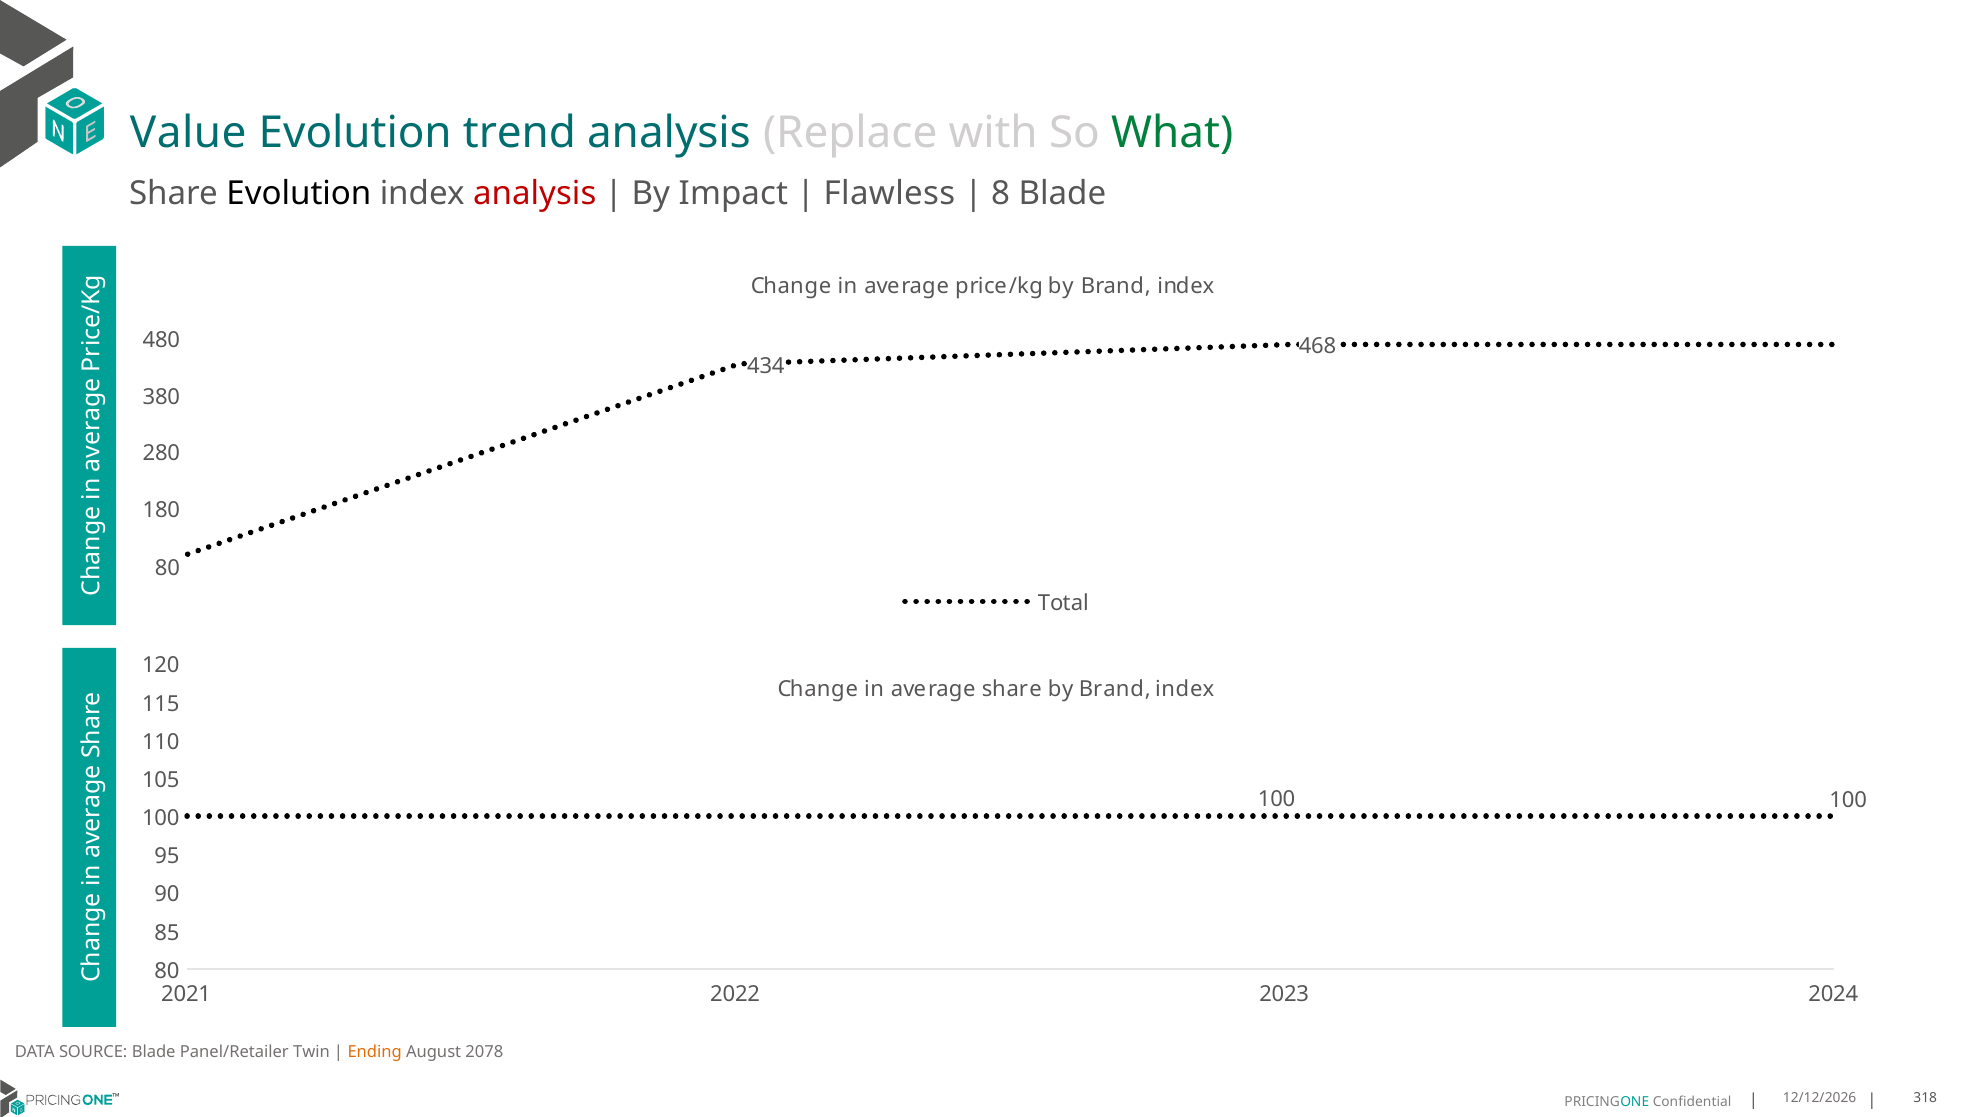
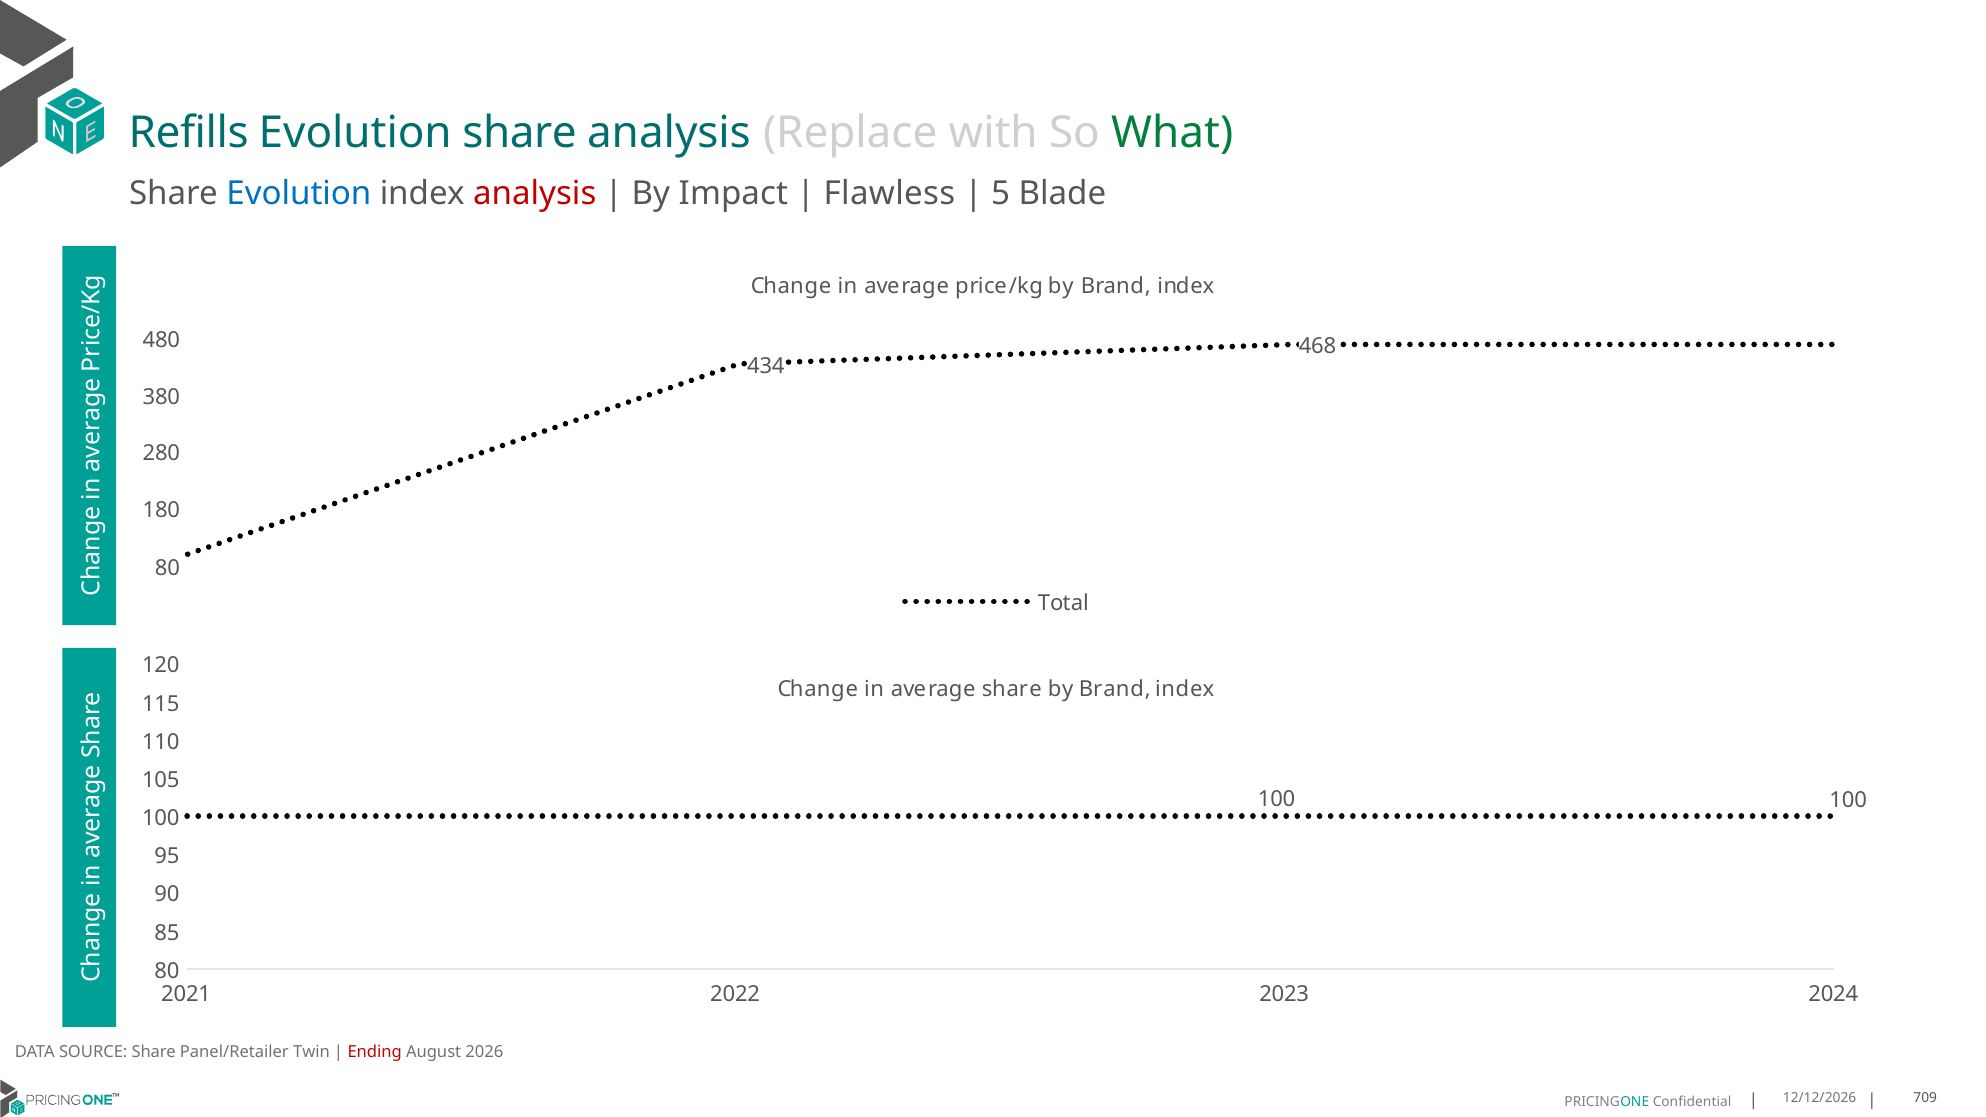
Value: Value -> Refills (189, 133)
Evolution trend: trend -> share (520, 133)
Evolution colour: black -> blue (299, 194)
8: 8 -> 5 (1001, 194)
SOURCE Blade: Blade -> Share (154, 1052)
Ending colour: orange -> red (375, 1052)
2078: 2078 -> 2026 (484, 1052)
318: 318 -> 709 (1925, 1098)
